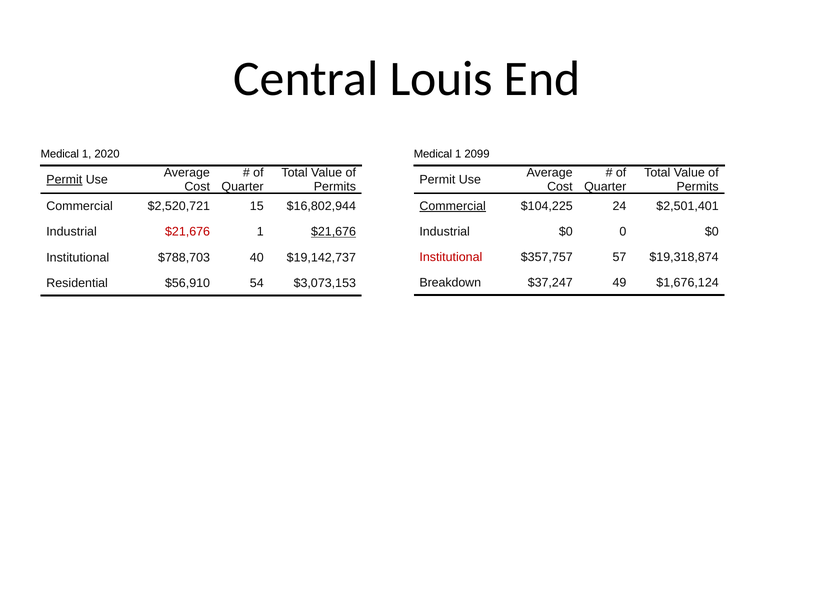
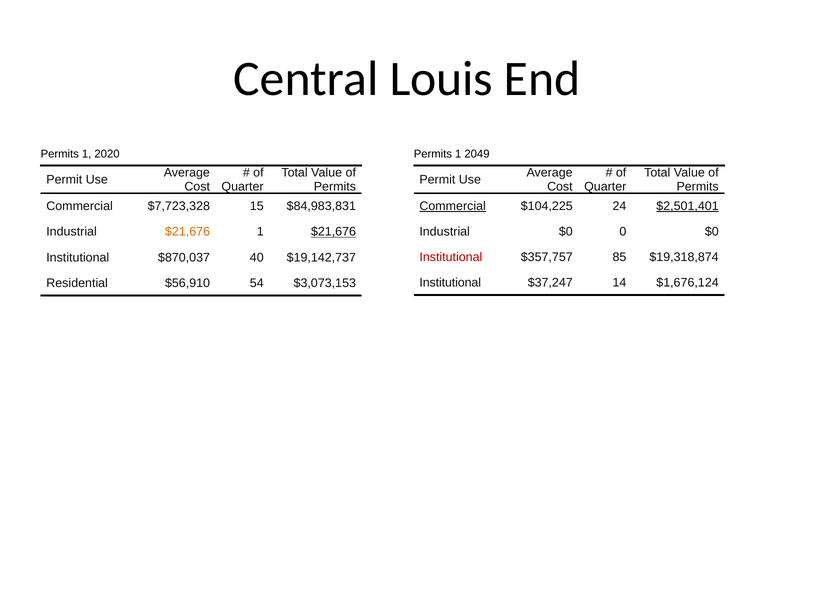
Medical: Medical -> Permits (60, 154)
Medical: Medical -> Permits (433, 154)
2099: 2099 -> 2049 (477, 154)
Permit underline: present -> none (64, 180)
$2,520,721: $2,520,721 -> $7,723,328 (179, 206)
$16,802,944: $16,802,944 -> $84,983,831 (321, 206)
$2,501,401 underline: none -> present (688, 206)
$21,676 colour: red -> orange (188, 232)
57: 57 -> 85 (619, 257)
$788,703: $788,703 -> $870,037 (184, 258)
Breakdown: Breakdown -> Institutional (450, 283)
49: 49 -> 14 (619, 283)
